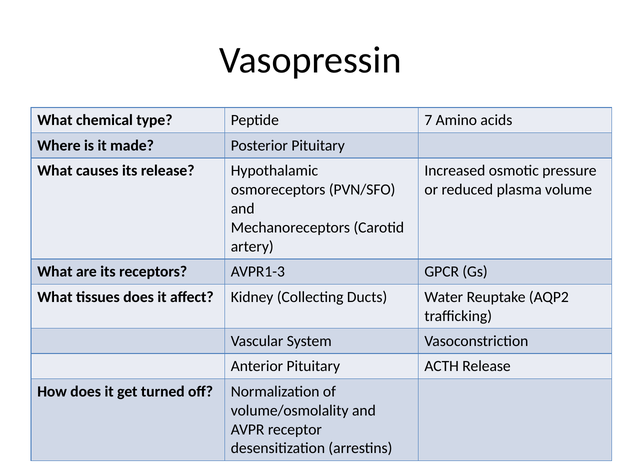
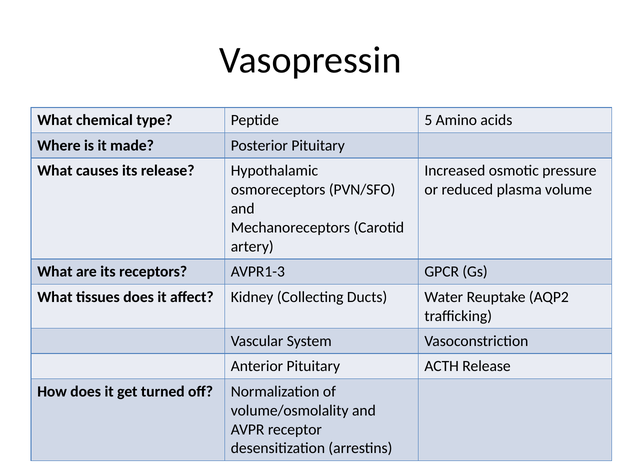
7: 7 -> 5 (428, 120)
